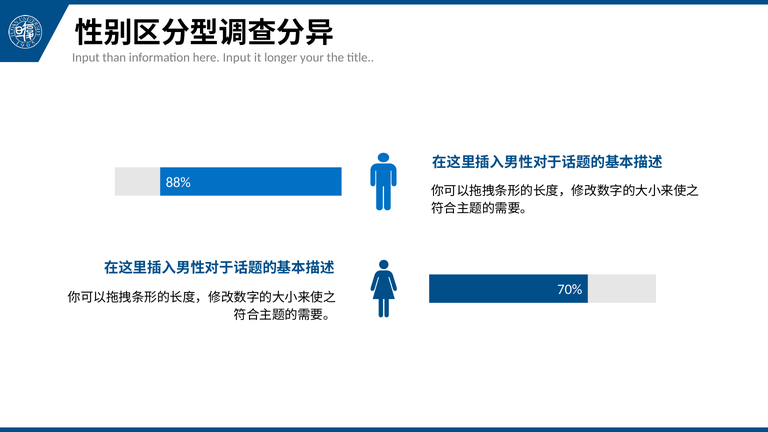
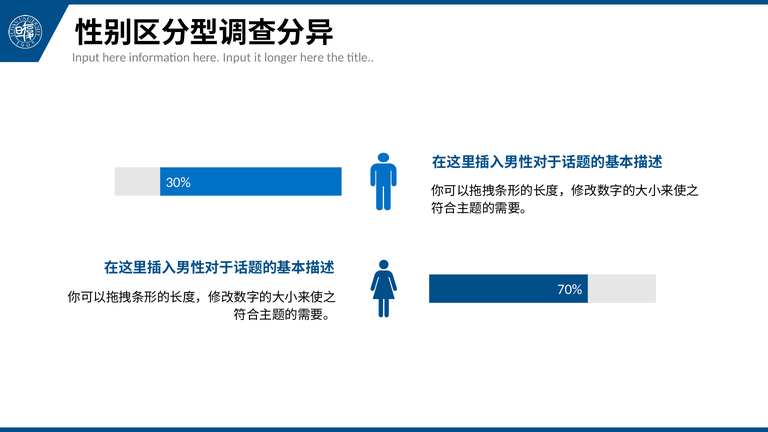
Input than: than -> here (114, 57)
longer your: your -> here (312, 57)
88%: 88% -> 30% (178, 183)
